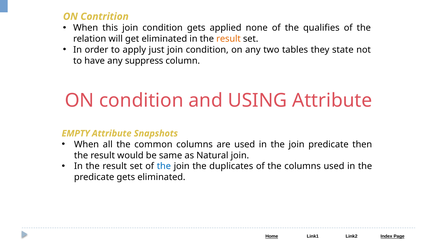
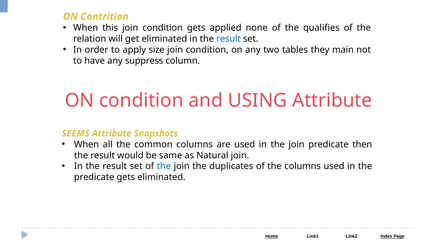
result colour: orange -> blue (229, 39)
just: just -> size (157, 50)
state: state -> main (343, 50)
EMPTY: EMPTY -> SEEMS (76, 133)
